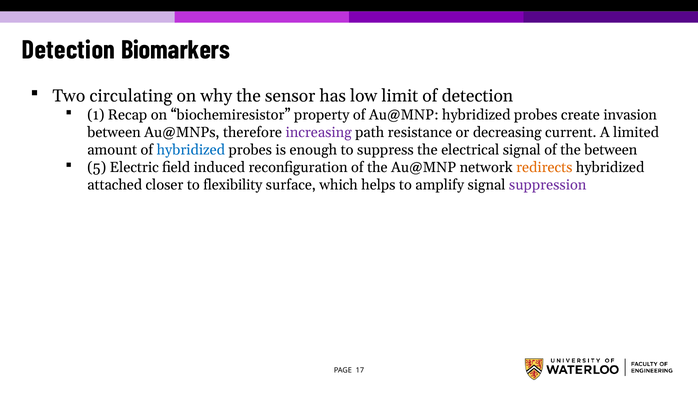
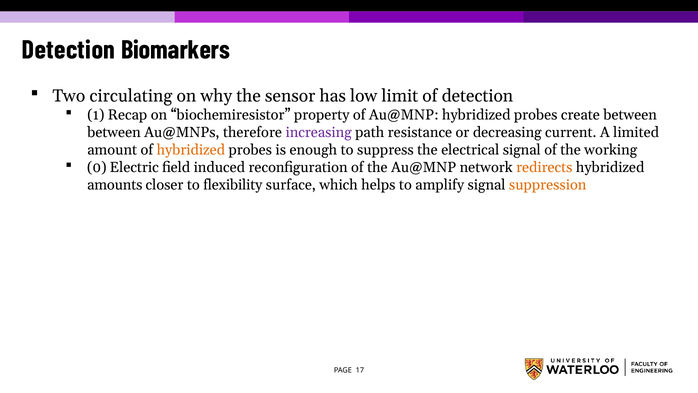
create invasion: invasion -> between (630, 115)
hybridized colour: blue -> orange (191, 150)
the between: between -> working (611, 150)
5: 5 -> 0 (97, 167)
attached: attached -> amounts (115, 185)
suppression colour: purple -> orange (548, 185)
